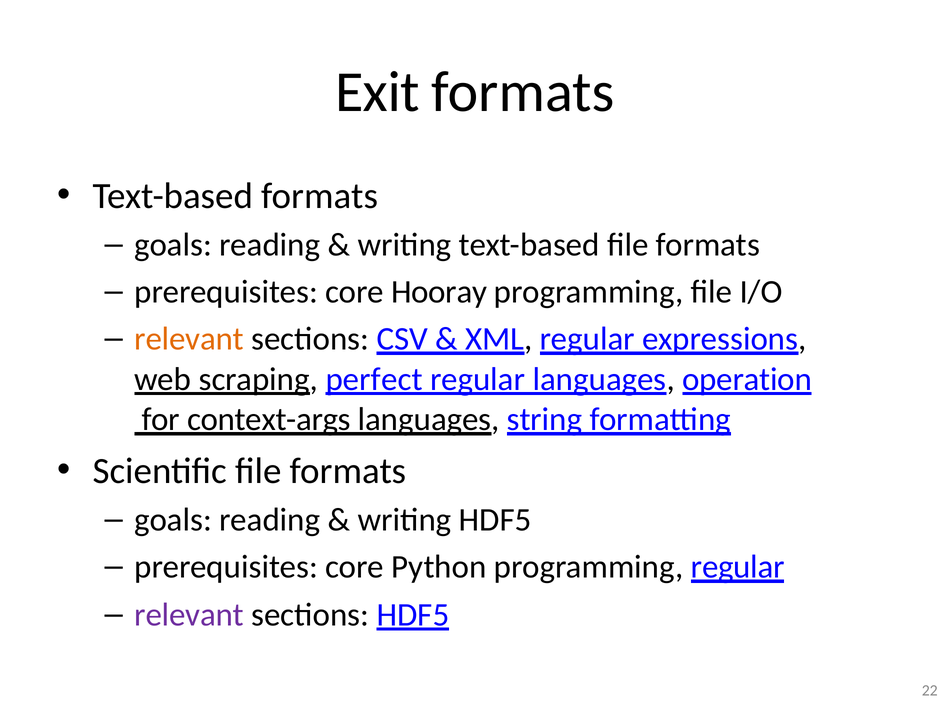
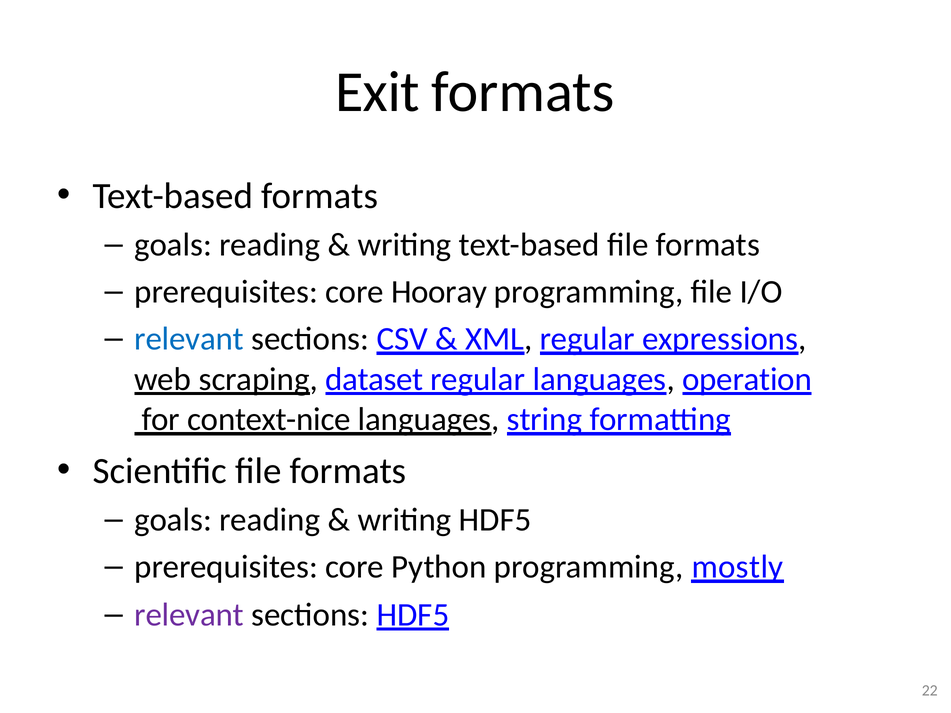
relevant colour: orange -> blue (189, 339)
perfect: perfect -> dataset (374, 379)
context-args: context-args -> context-nice (269, 420)
programming regular: regular -> mostly (737, 567)
